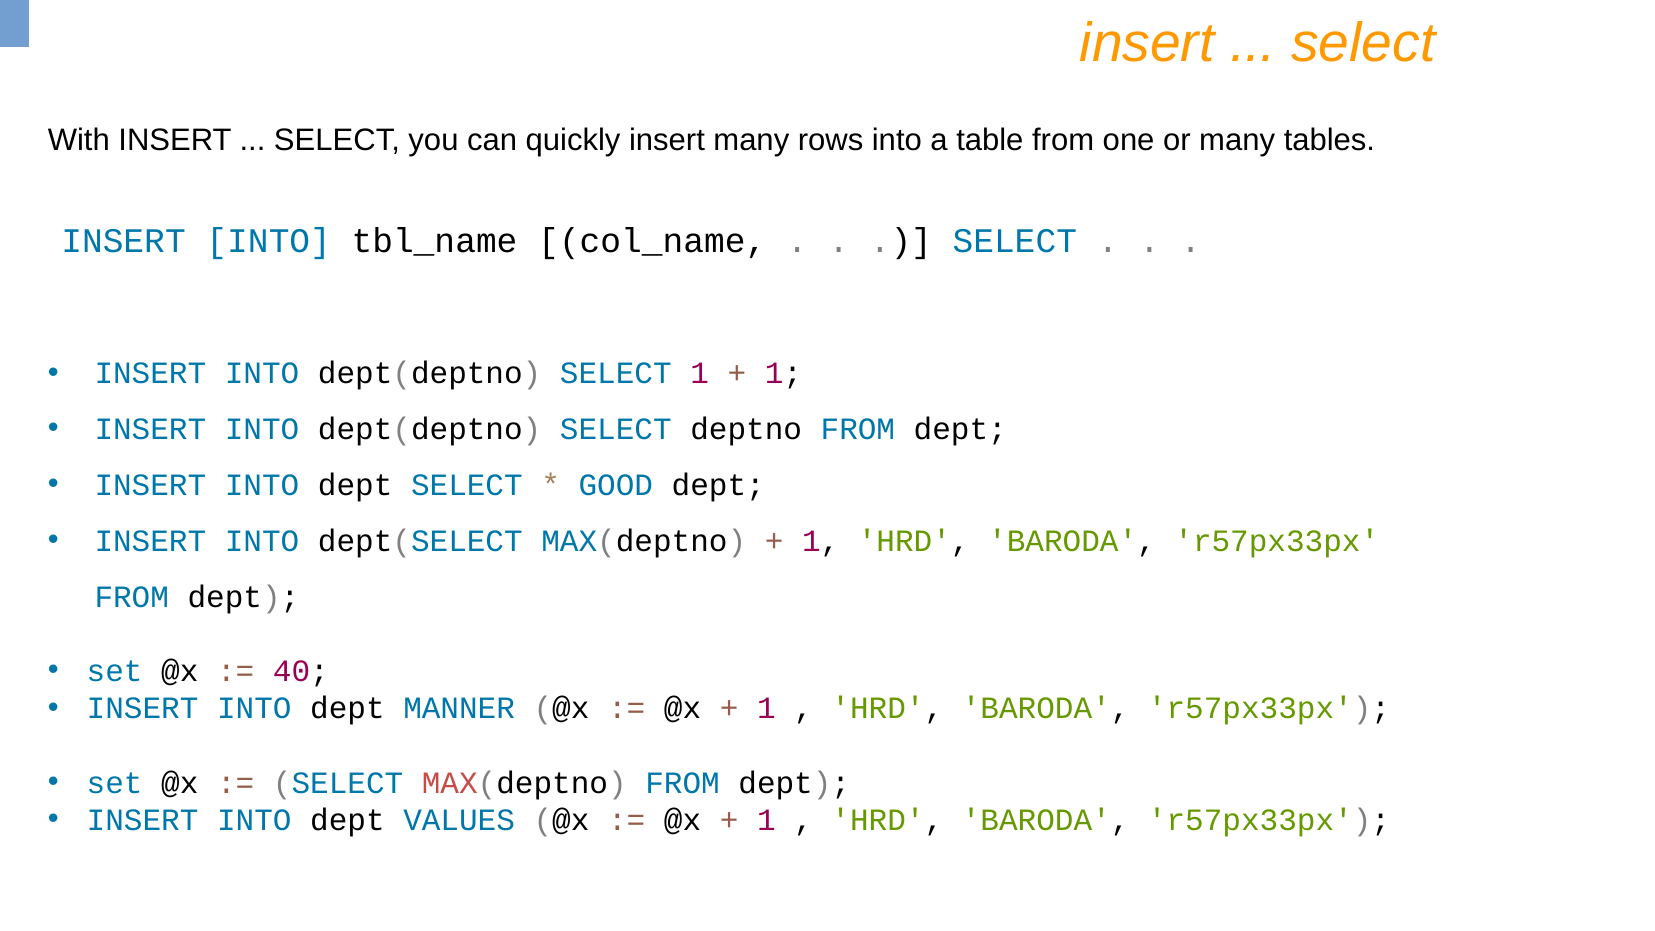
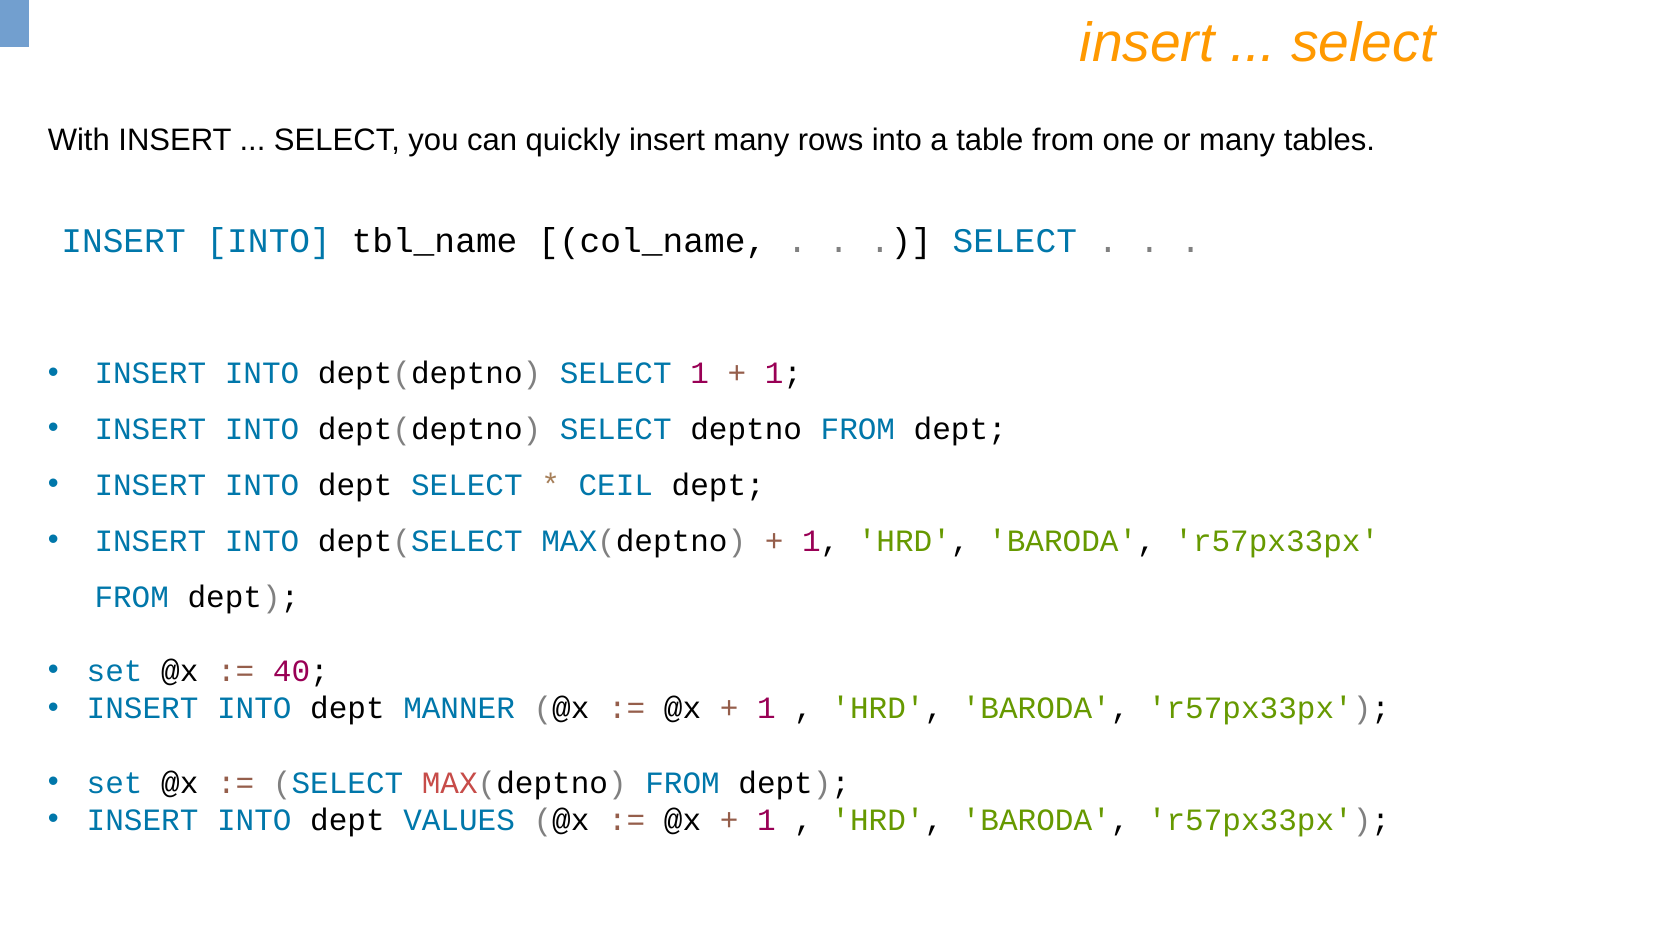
GOOD: GOOD -> CEIL (616, 485)
